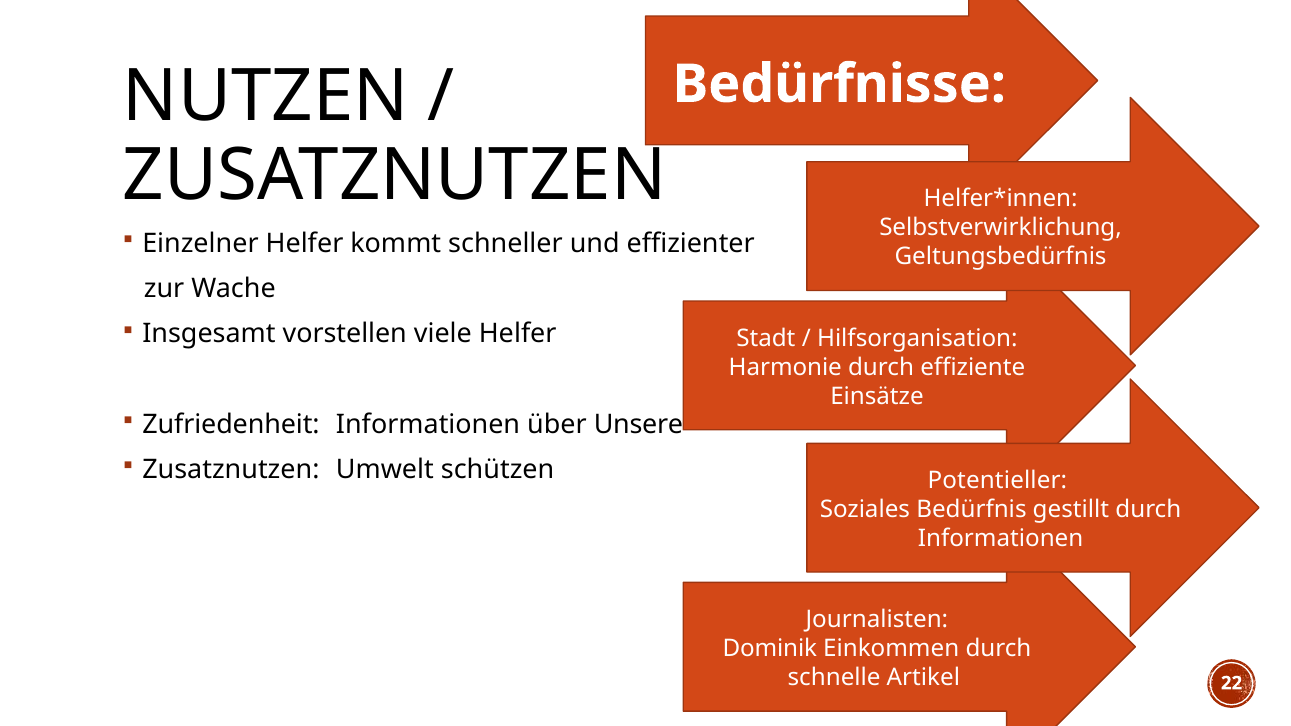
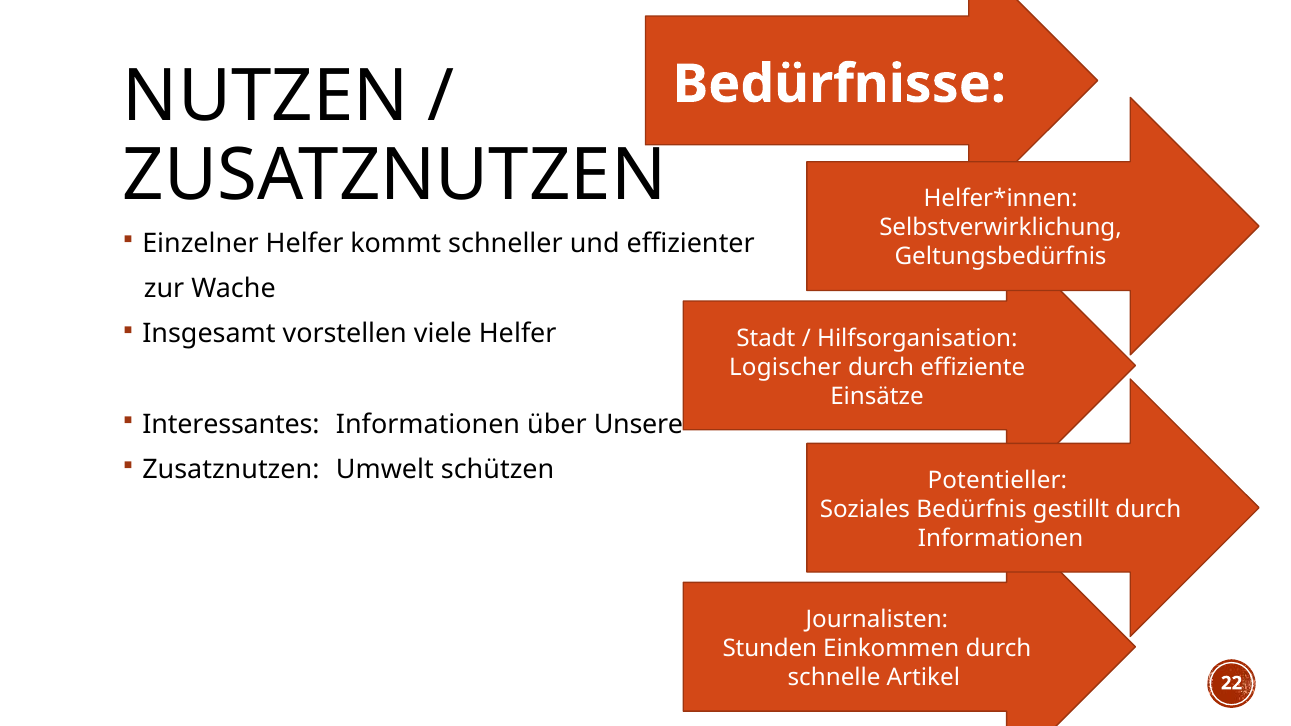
Harmonie: Harmonie -> Logischer (785, 367)
Zufriedenheit: Zufriedenheit -> Interessantes (231, 425)
Dominik: Dominik -> Stunden (770, 649)
